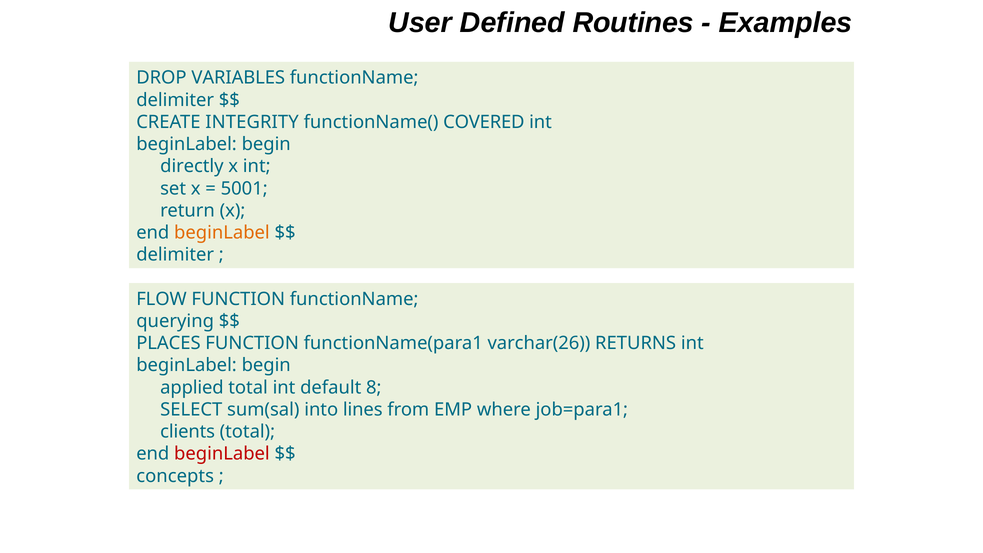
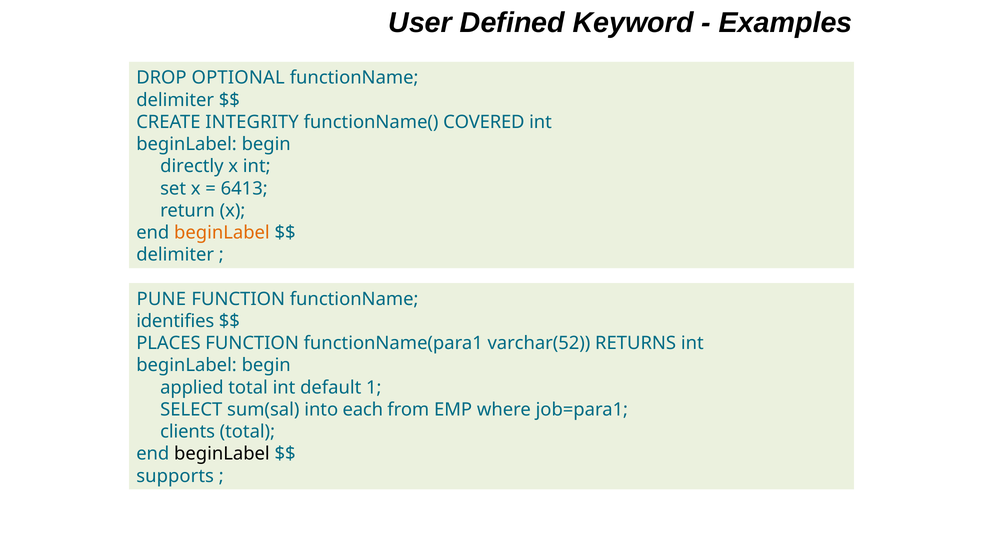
Routines: Routines -> Keyword (633, 23)
VARIABLES: VARIABLES -> OPTIONAL (238, 78)
5001: 5001 -> 6413 (244, 188)
FLOW: FLOW -> PUNE (161, 299)
querying: querying -> identifies (175, 321)
varchar(26: varchar(26 -> varchar(52 (539, 343)
8: 8 -> 1 (374, 388)
lines: lines -> each (363, 410)
beginLabel colour: red -> black (222, 454)
concepts: concepts -> supports (175, 476)
